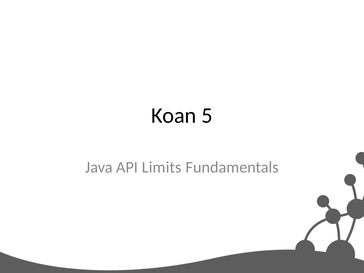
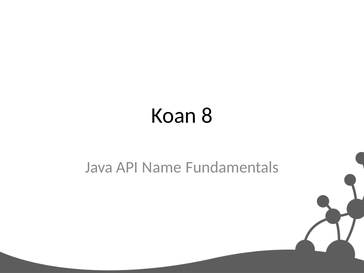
5: 5 -> 8 (207, 116)
Limits: Limits -> Name (162, 167)
